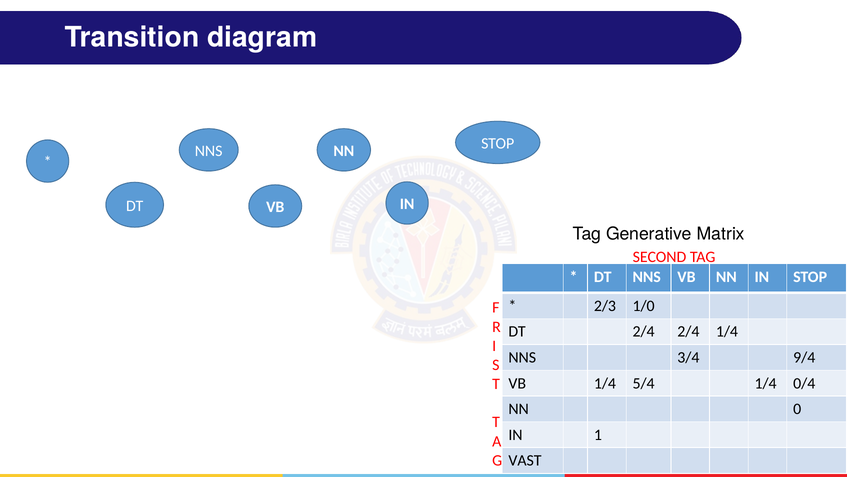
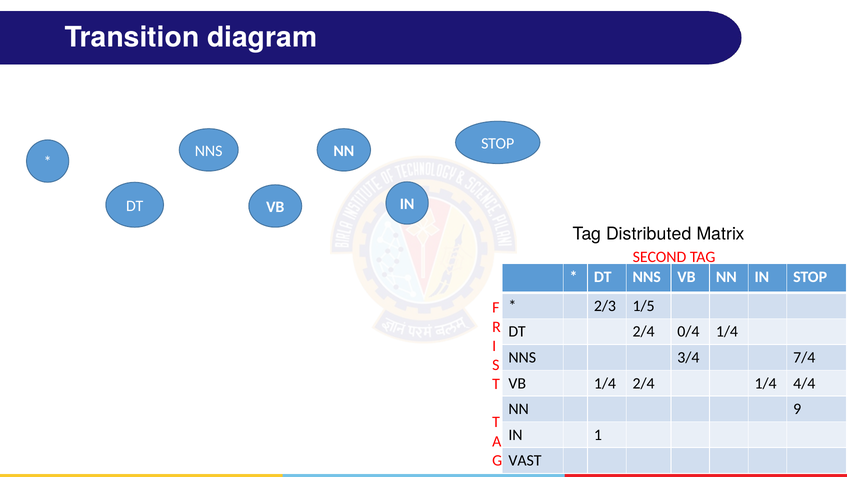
Generative: Generative -> Distributed (649, 234)
1/0: 1/0 -> 1/5 (644, 306)
2/4 2/4: 2/4 -> 0/4 (688, 331)
9/4: 9/4 -> 7/4 (804, 357)
1/4 5/4: 5/4 -> 2/4 (644, 383)
0/4: 0/4 -> 4/4 (804, 383)
0: 0 -> 9 (797, 409)
